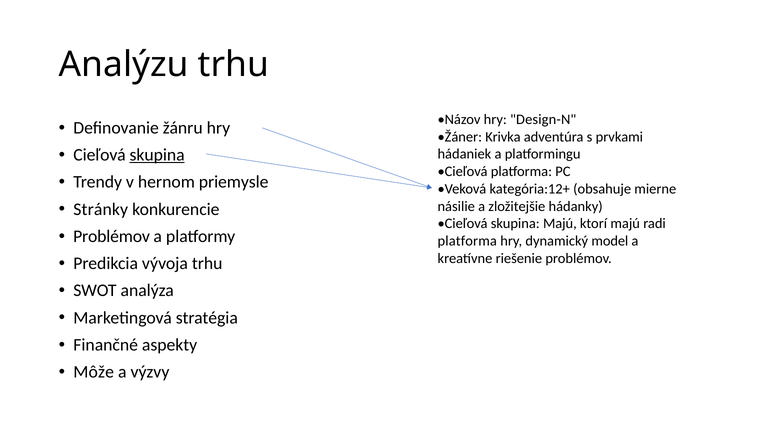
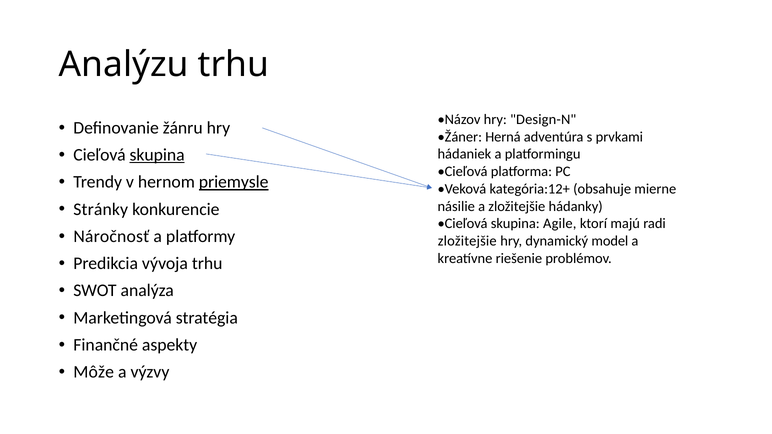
Krivka: Krivka -> Herná (503, 137)
priemysle underline: none -> present (234, 182)
skupina Majú: Majú -> Agile (560, 224)
Problémov: Problémov -> Náročnosť (111, 237)
platforma: platforma -> zložitejšie (467, 241)
